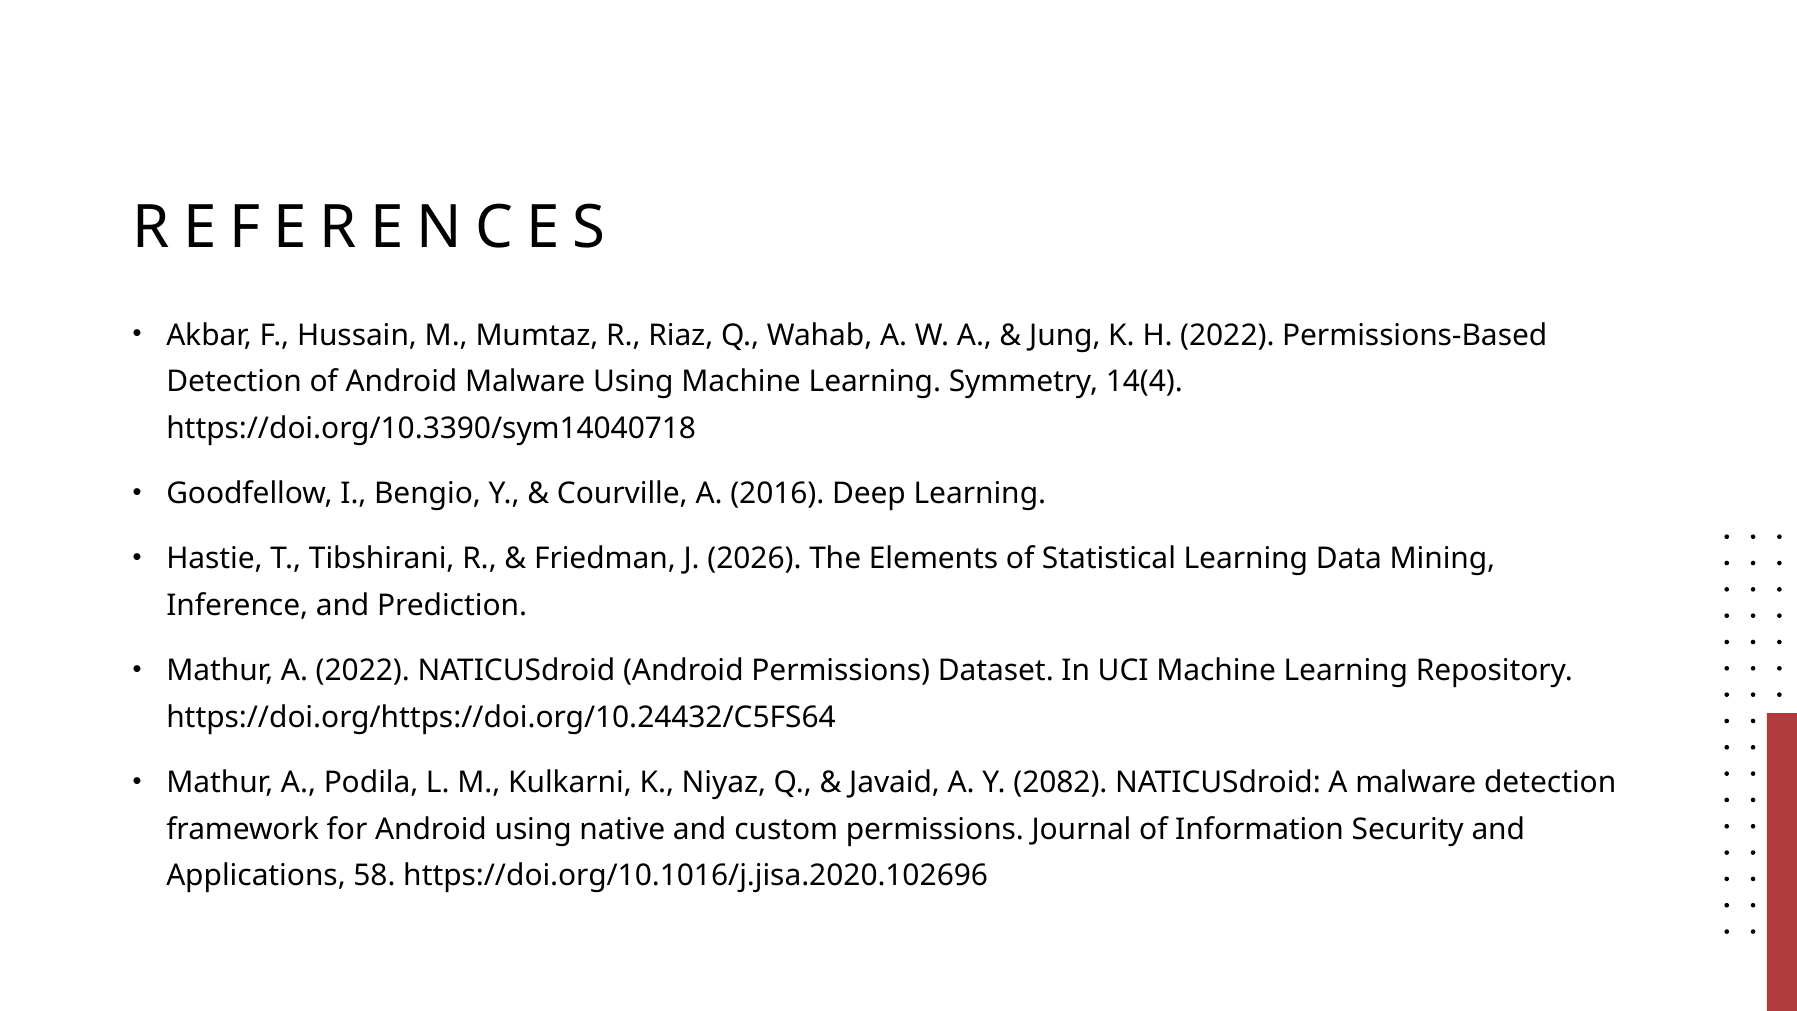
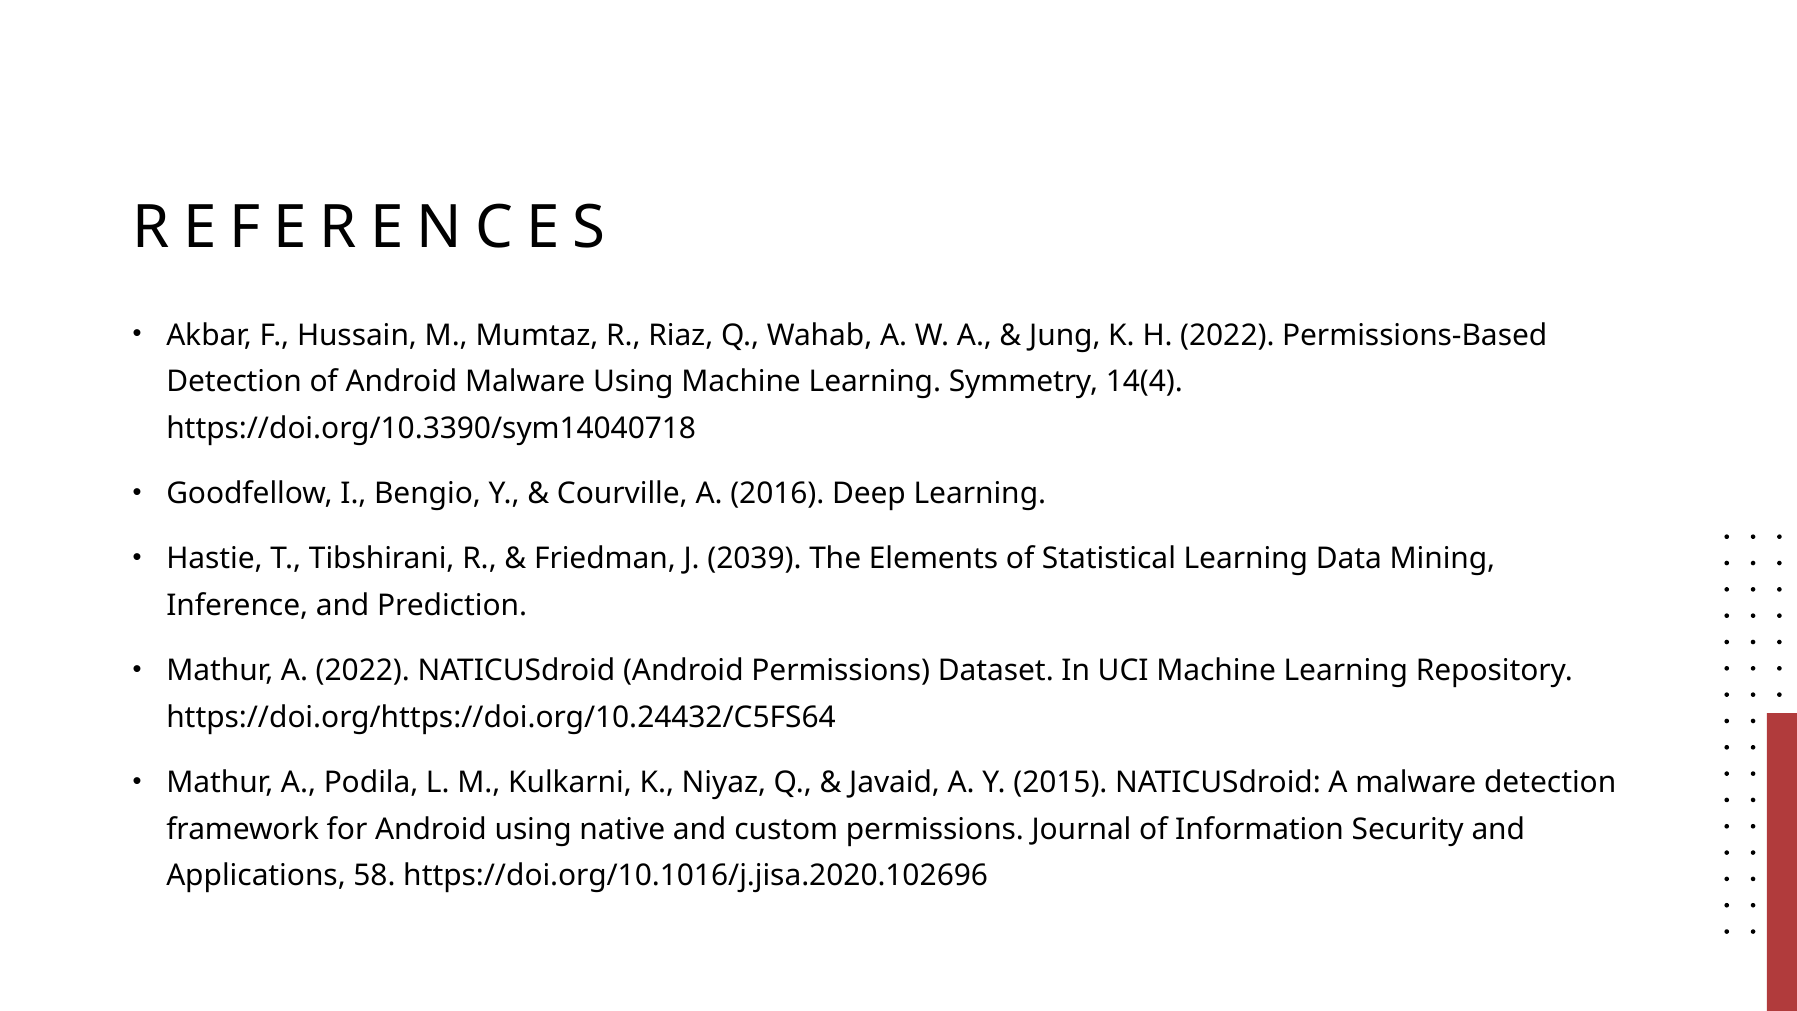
2026: 2026 -> 2039 (754, 559)
2082: 2082 -> 2015 (1060, 783)
